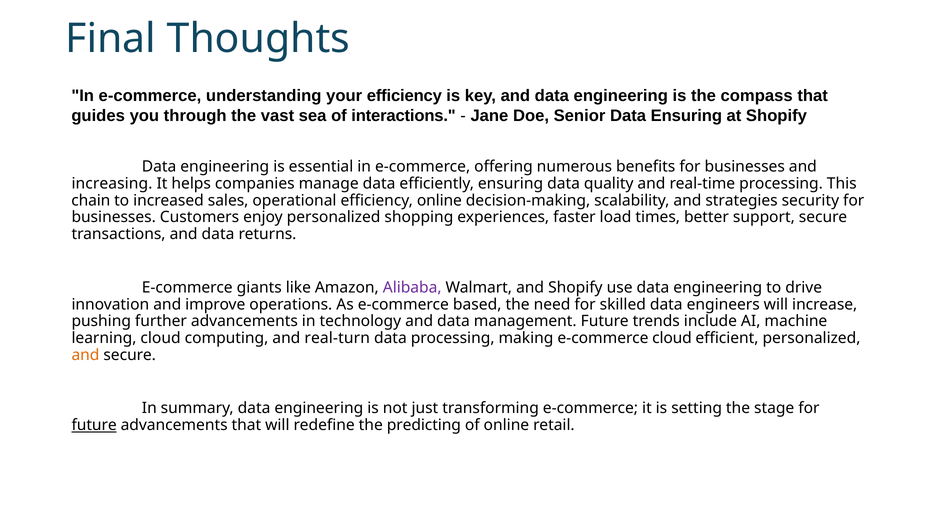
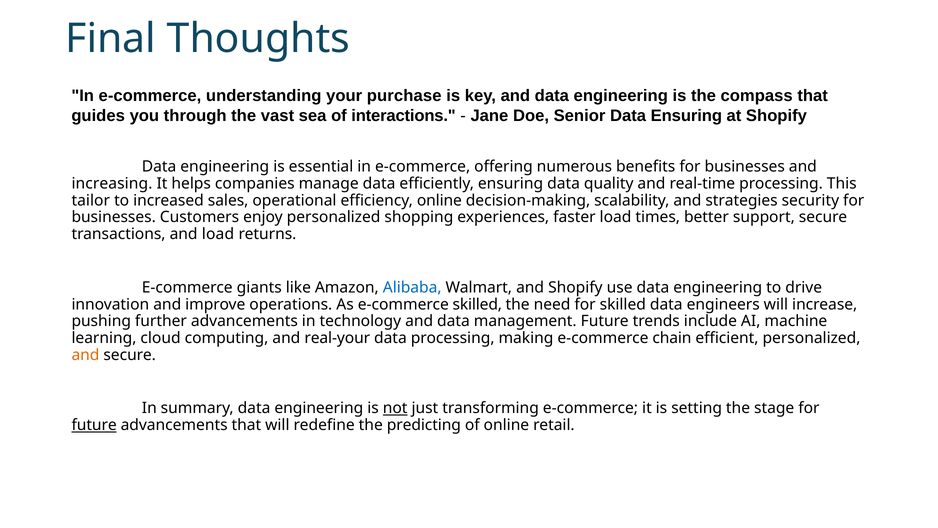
your efficiency: efficiency -> purchase (404, 96)
chain: chain -> tailor (91, 200)
transactions and data: data -> load (218, 234)
Alibaba colour: purple -> blue (412, 287)
e-commerce based: based -> skilled (477, 304)
real-turn: real-turn -> real-your (337, 338)
e-commerce cloud: cloud -> chain (672, 338)
not underline: none -> present (395, 408)
